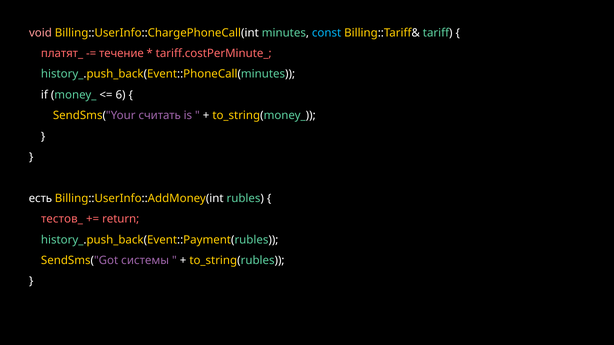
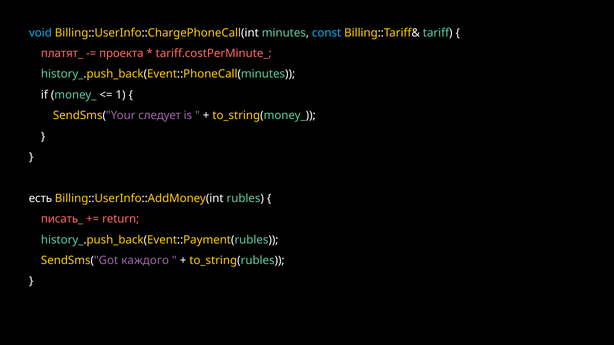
void colour: pink -> light blue (40, 33)
течение: течение -> проекта (121, 53)
6: 6 -> 1 (121, 95)
считать: считать -> следует (160, 116)
тестов_: тестов_ -> писать_ (62, 219)
системы: системы -> каждого (145, 261)
